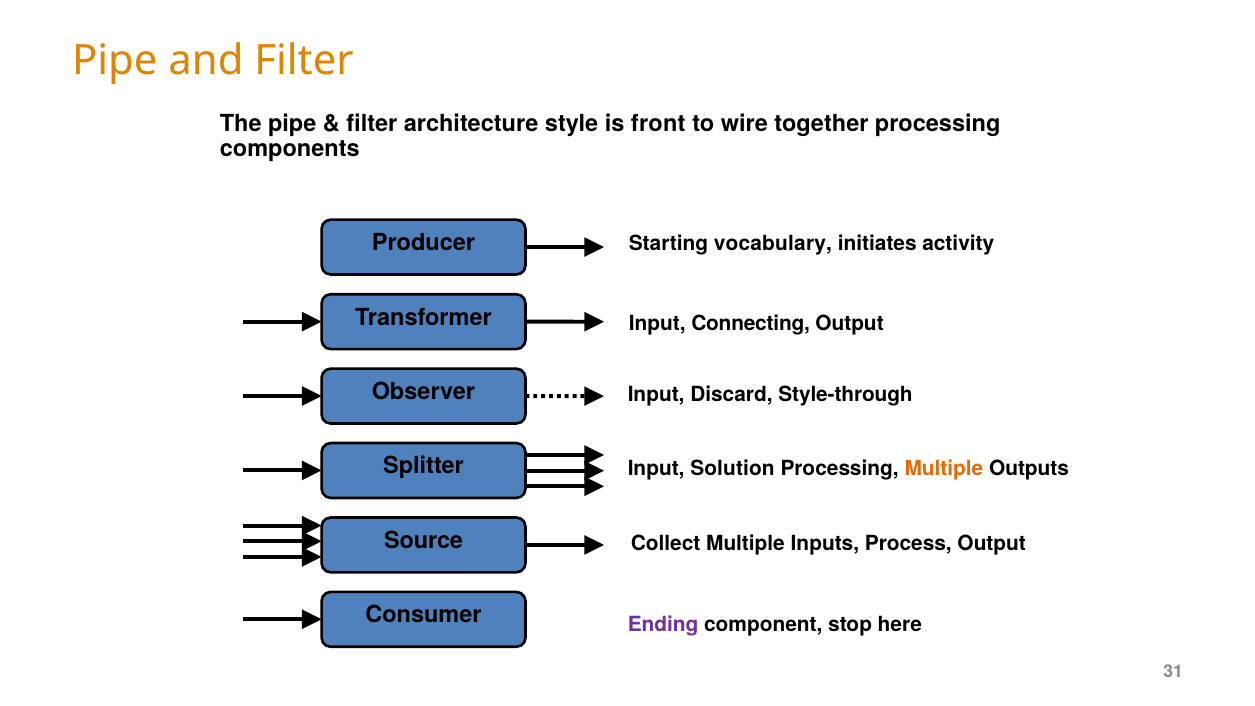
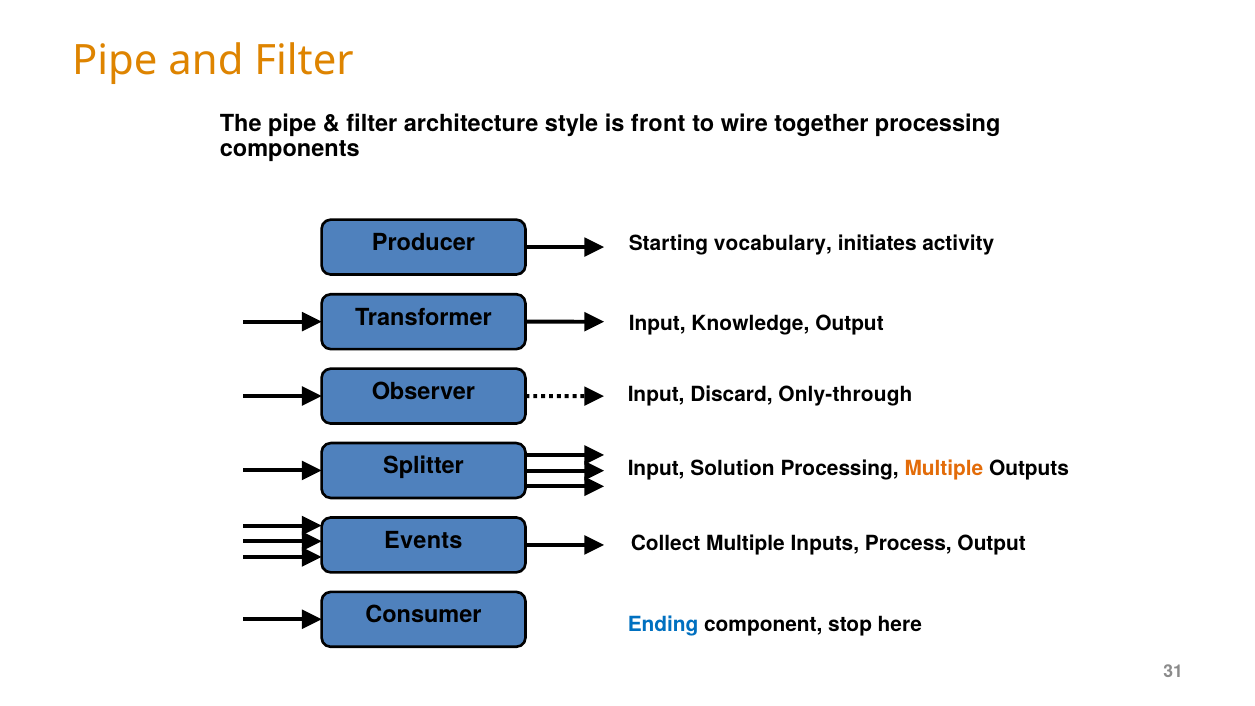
Connecting: Connecting -> Knowledge (750, 324)
Style-through: Style-through -> Only-through (845, 394)
Source: Source -> Events (423, 541)
Ending colour: purple -> blue (663, 625)
